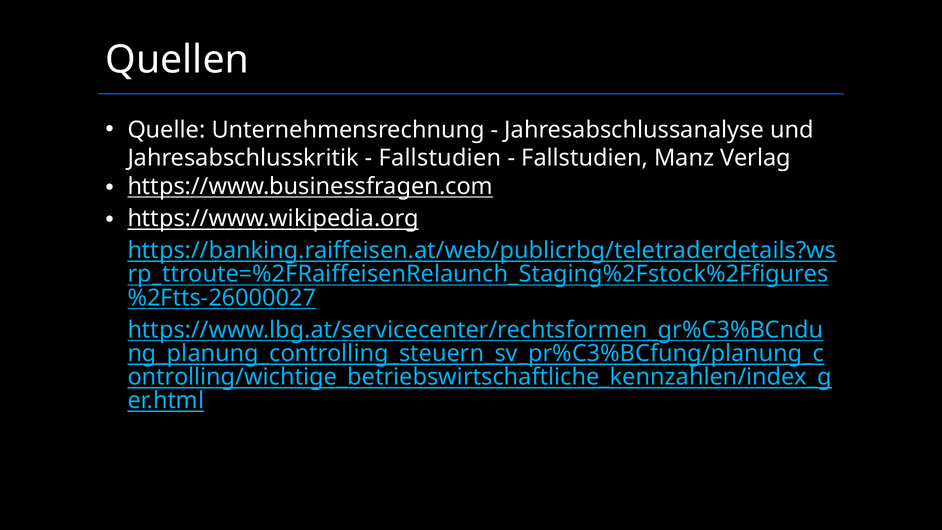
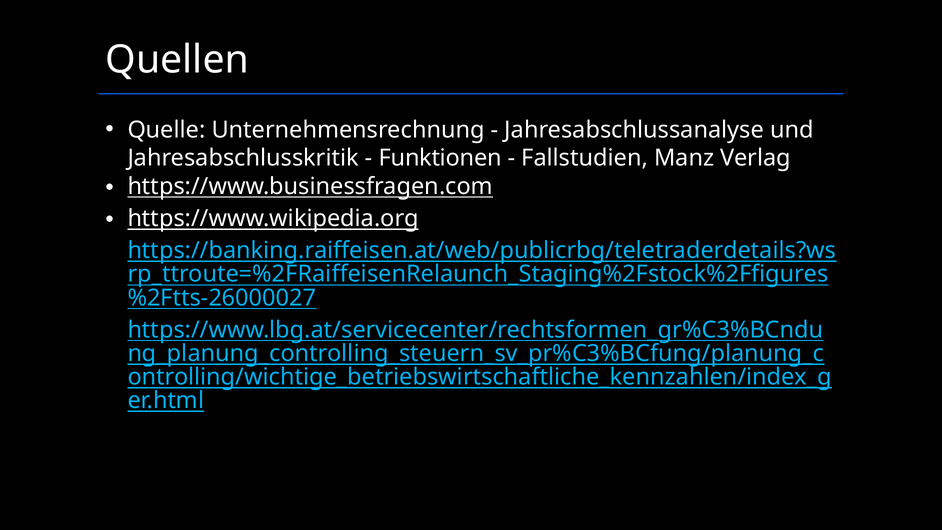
Fallstudien: Fallstudien -> Funktionen (440, 158)
